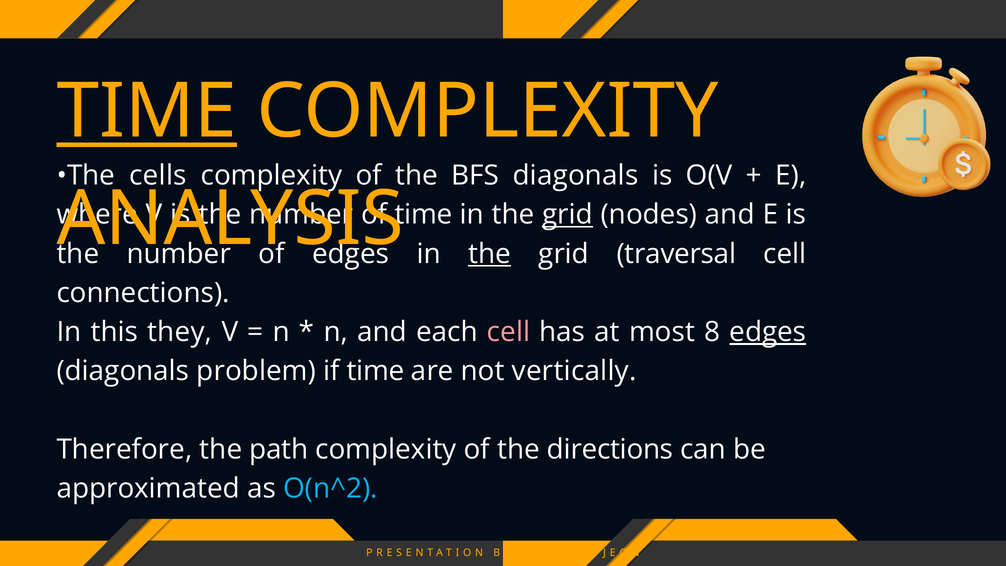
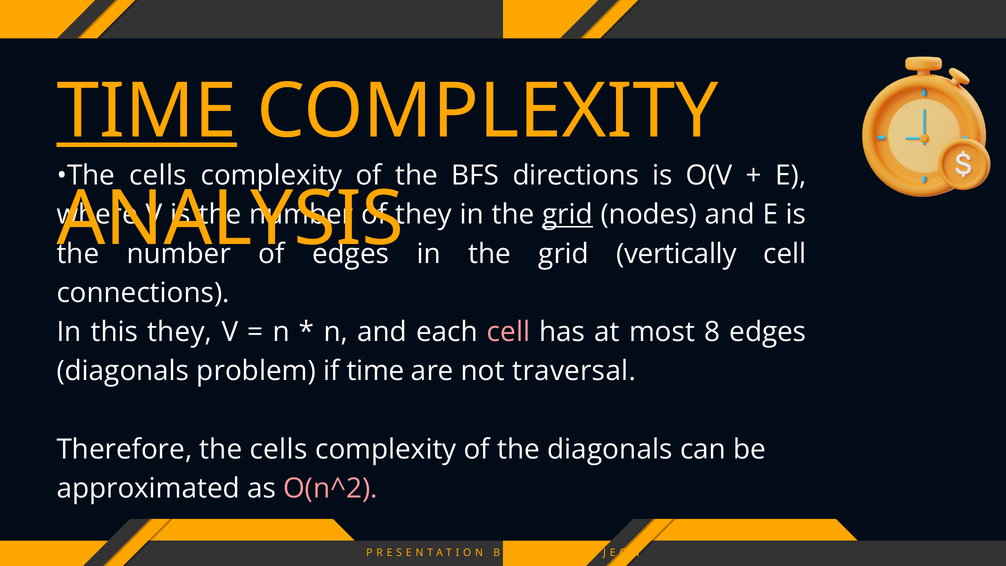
BFS diagonals: diagonals -> directions (576, 176)
time: time -> they (424, 215)
the underline: present -> none (490, 254)
traversal: traversal -> vertically (676, 254)
edges underline: present -> none (768, 332)
vertically: vertically -> traversal (574, 371)
Therefore the path: path -> cells (279, 449)
the directions: directions -> diagonals (610, 449)
O(n^2 colour: light blue -> pink (331, 488)
